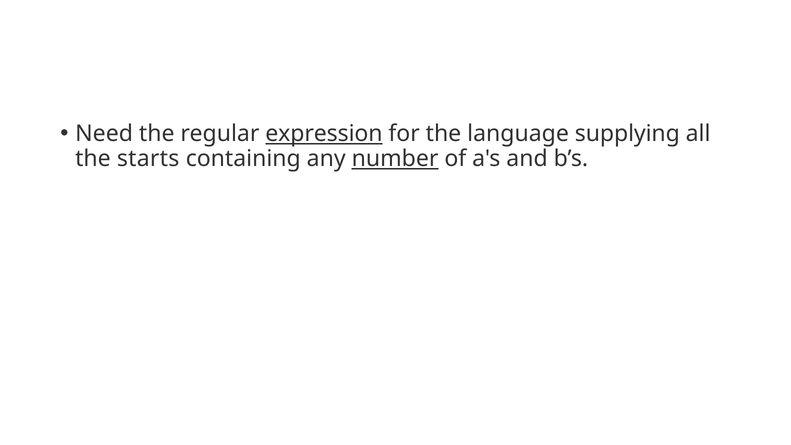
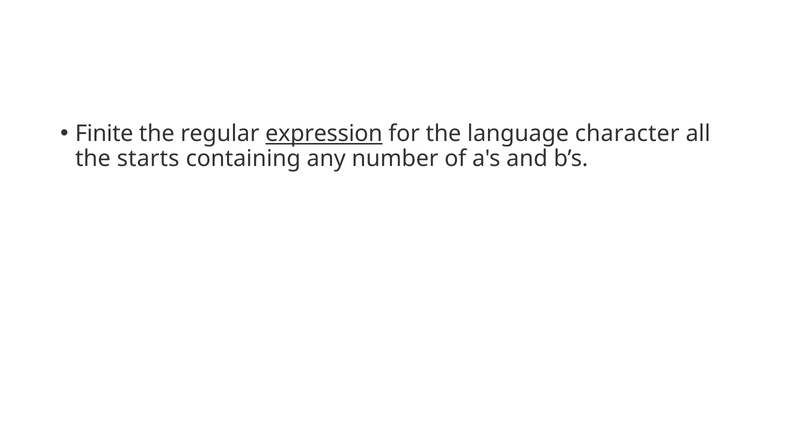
Need: Need -> Finite (104, 134)
supplying: supplying -> character (627, 134)
number underline: present -> none (395, 159)
